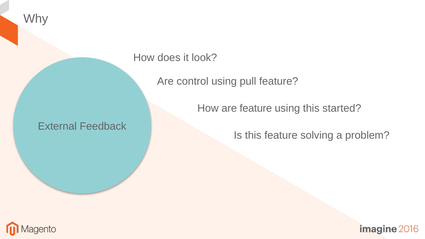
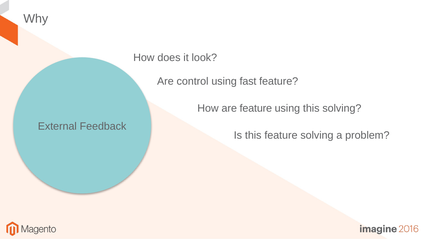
pull: pull -> fast (248, 81)
this started: started -> solving (342, 108)
